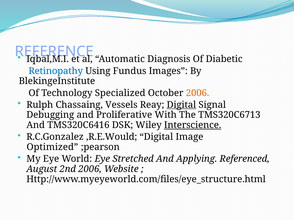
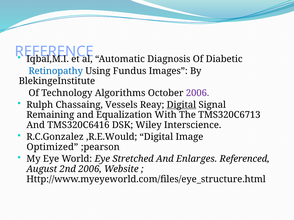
Specialized: Specialized -> Algorithms (120, 93)
2006 colour: orange -> purple (198, 93)
Debugging: Debugging -> Remaining (50, 115)
Proliferative: Proliferative -> Equalization (124, 115)
Interscience underline: present -> none (193, 125)
Applying: Applying -> Enlarges (197, 159)
